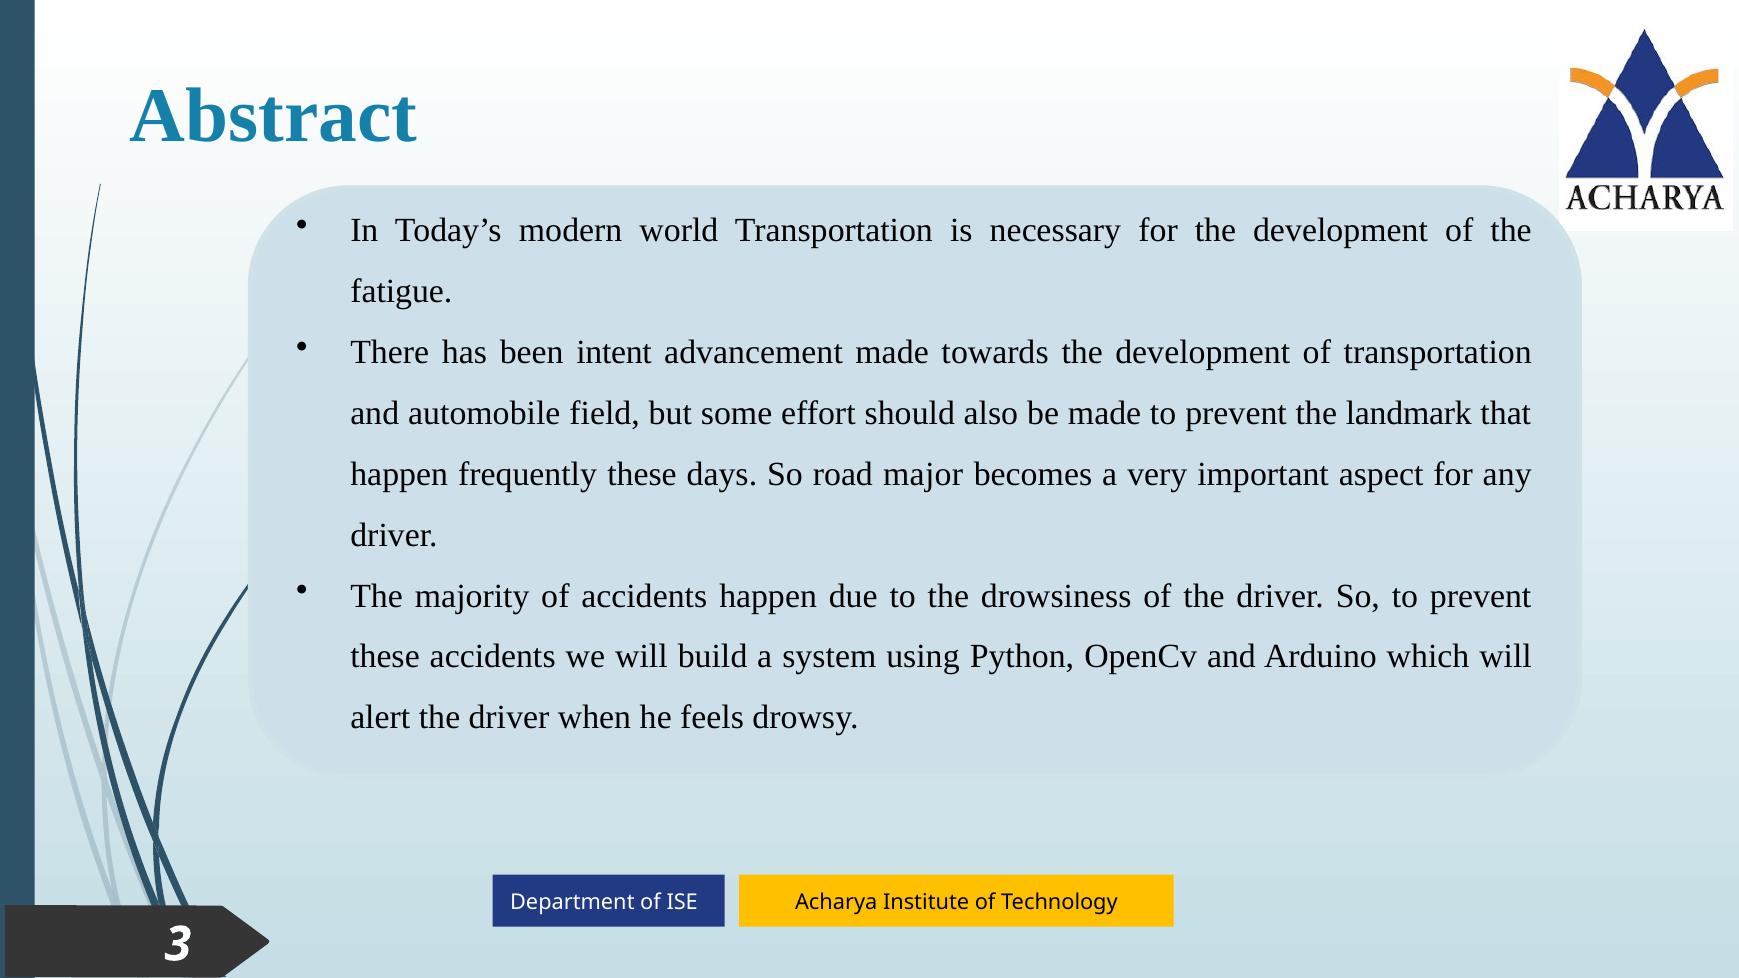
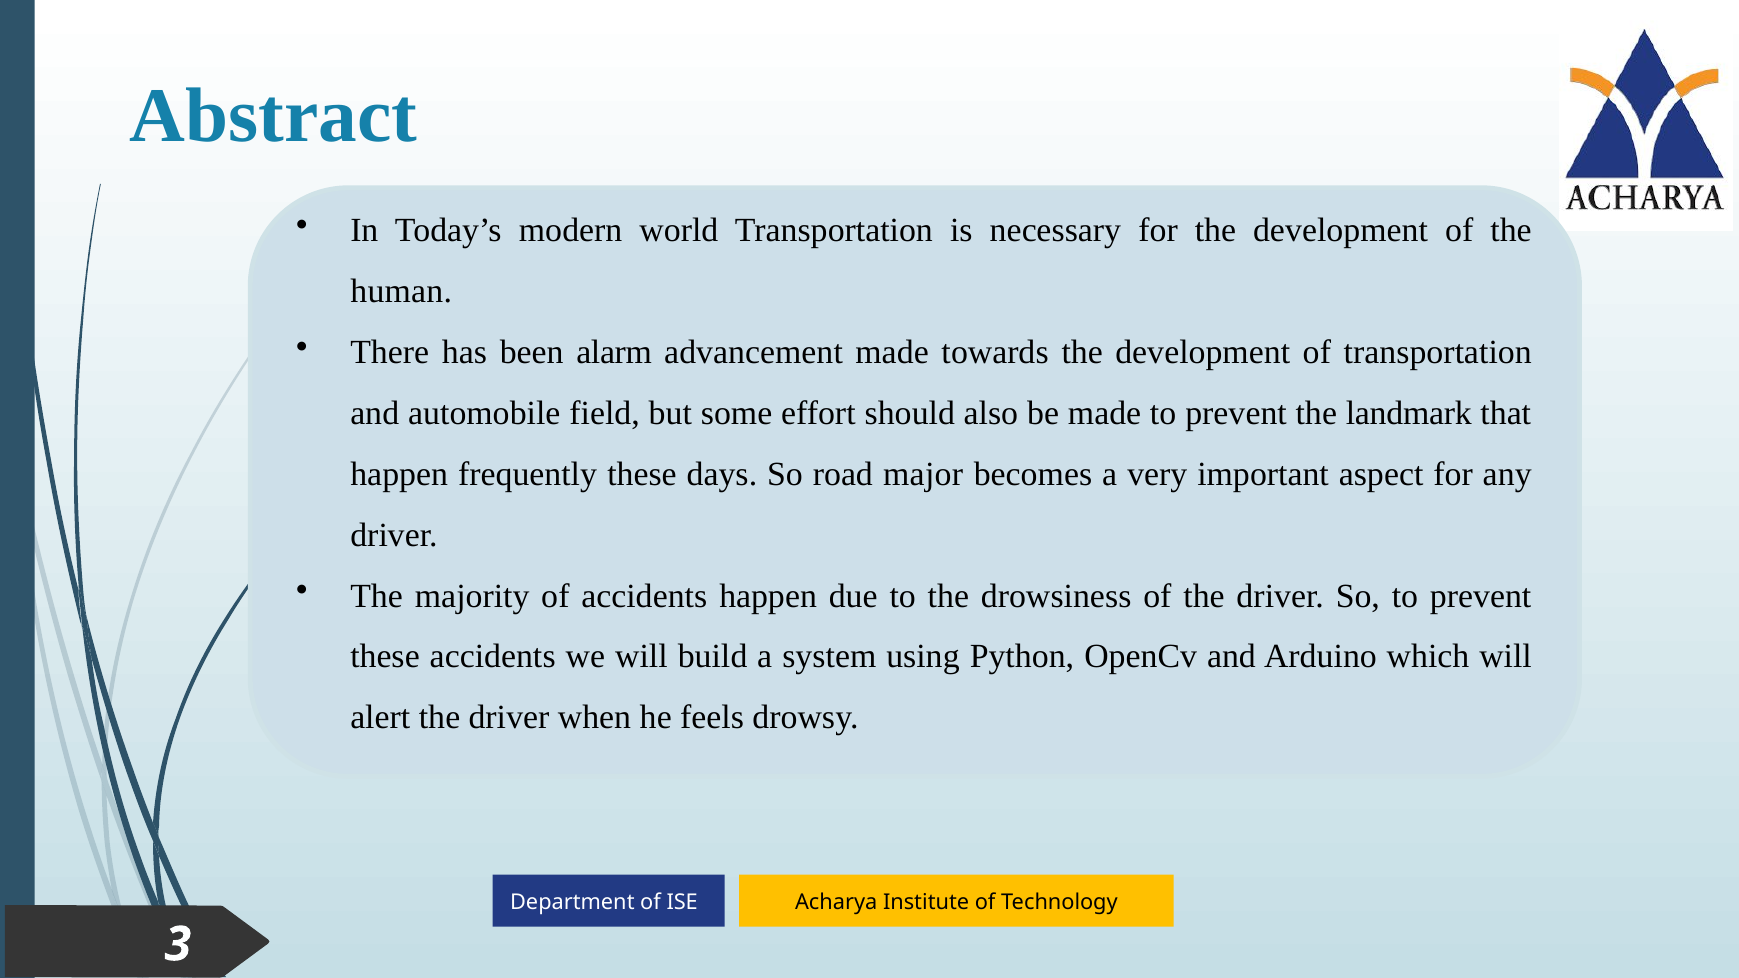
fatigue: fatigue -> human (401, 292)
intent: intent -> alarm (614, 353)
